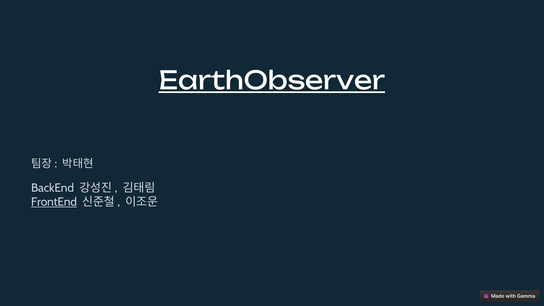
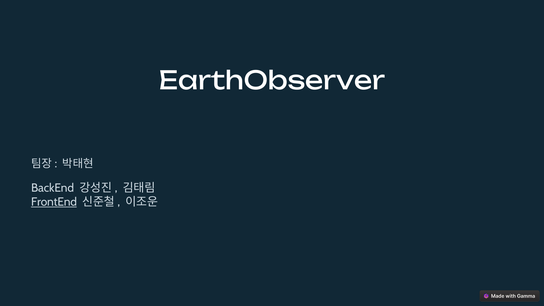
EarthObserver underline: present -> none (272, 81)
